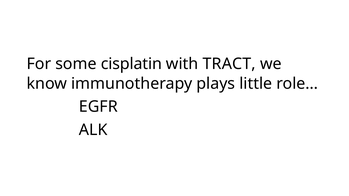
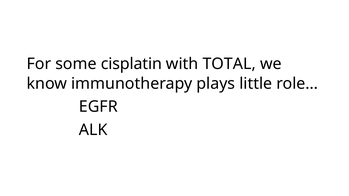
TRACT: TRACT -> TOTAL (229, 64)
